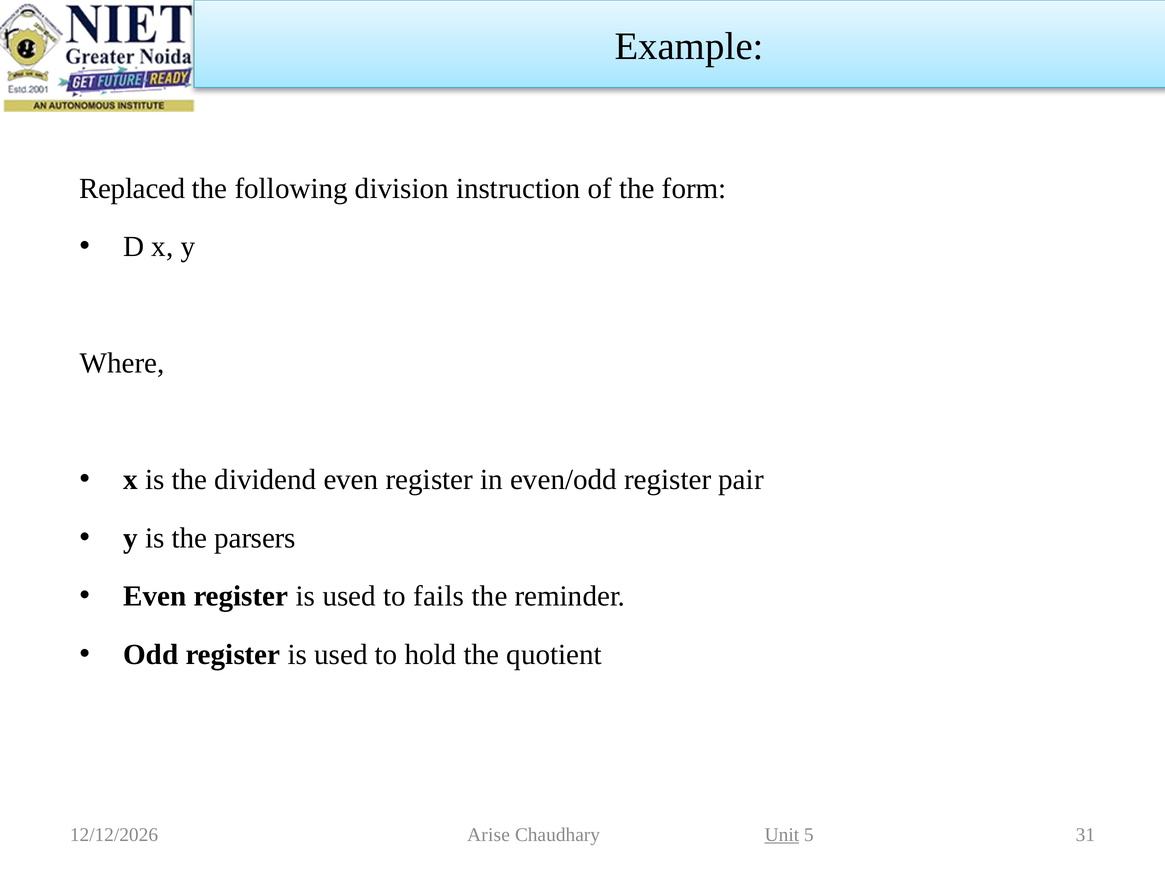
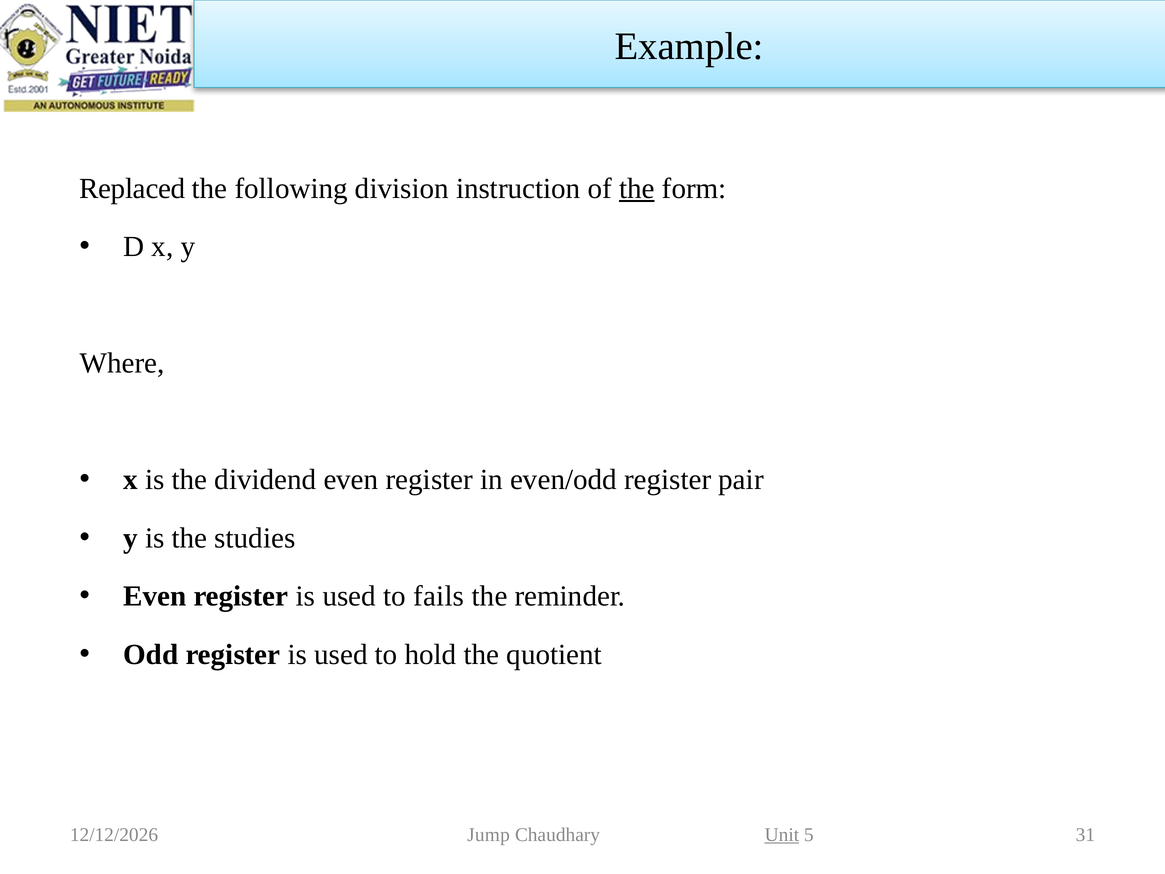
the underline: none -> present (637, 188)
parsers: parsers -> studies (255, 538)
Arise: Arise -> Jump (489, 834)
